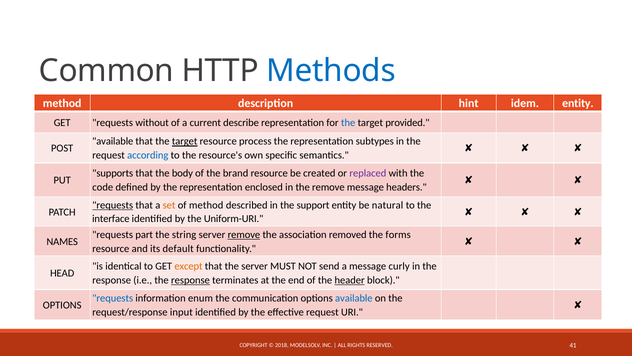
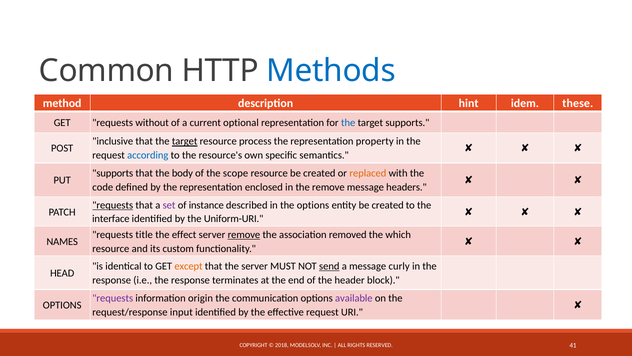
idem entity: entity -> these (578, 103)
describe: describe -> optional (241, 122)
target provided: provided -> supports (407, 122)
available: available -> inclusive (113, 141)
subtypes: subtypes -> property (375, 141)
brand: brand -> scope (236, 173)
replaced colour: purple -> orange (368, 173)
set colour: orange -> purple (169, 205)
of method: method -> instance (206, 205)
the support: support -> options (313, 205)
entity be natural: natural -> created (388, 205)
part: part -> title (144, 234)
string: string -> effect (184, 234)
forms: forms -> which (398, 234)
default: default -> custom (178, 248)
send underline: none -> present (329, 266)
response underline: present -> none (190, 280)
header underline: present -> none (350, 280)
requests colour: blue -> purple (113, 298)
enum: enum -> origin (201, 298)
available colour: blue -> purple (354, 298)
